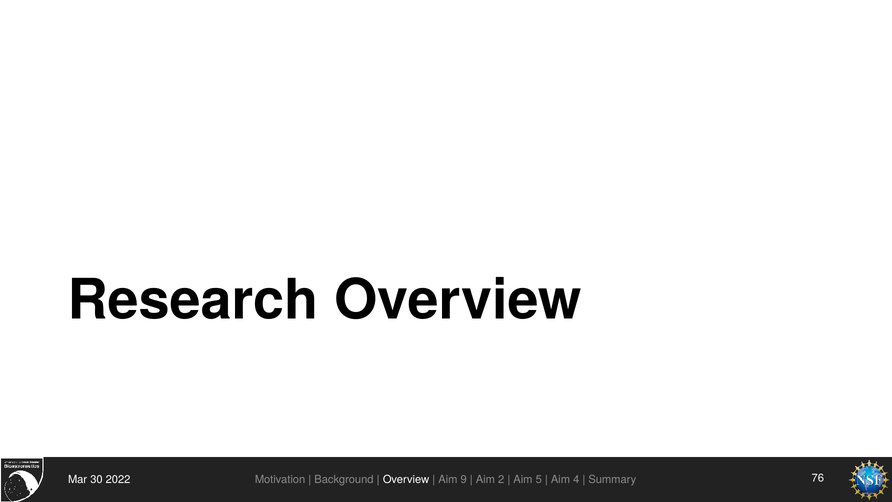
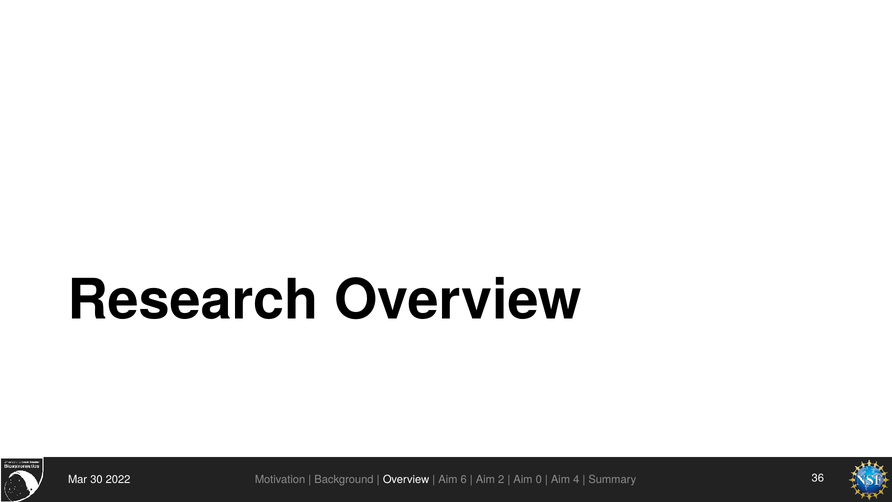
9: 9 -> 6 (464, 479)
5: 5 -> 0 (539, 479)
76: 76 -> 36 (818, 478)
